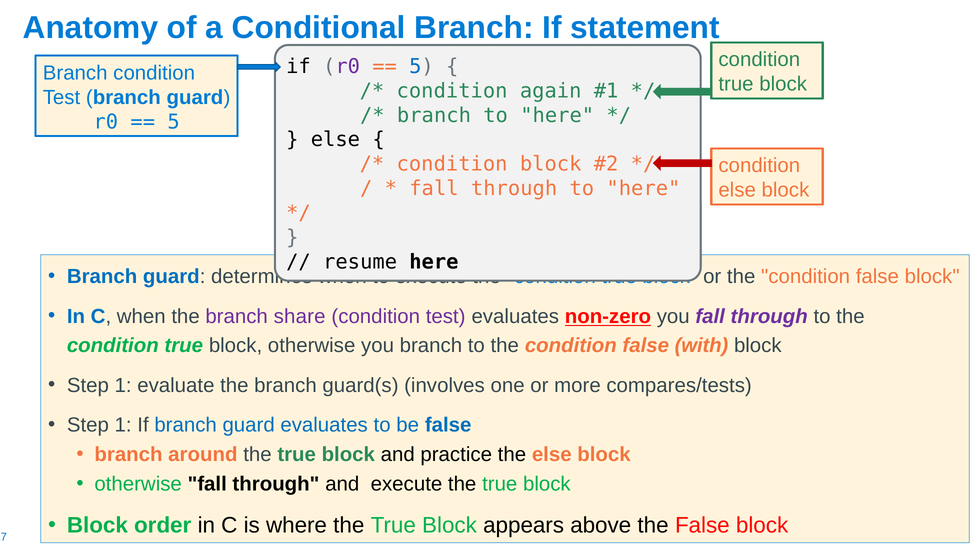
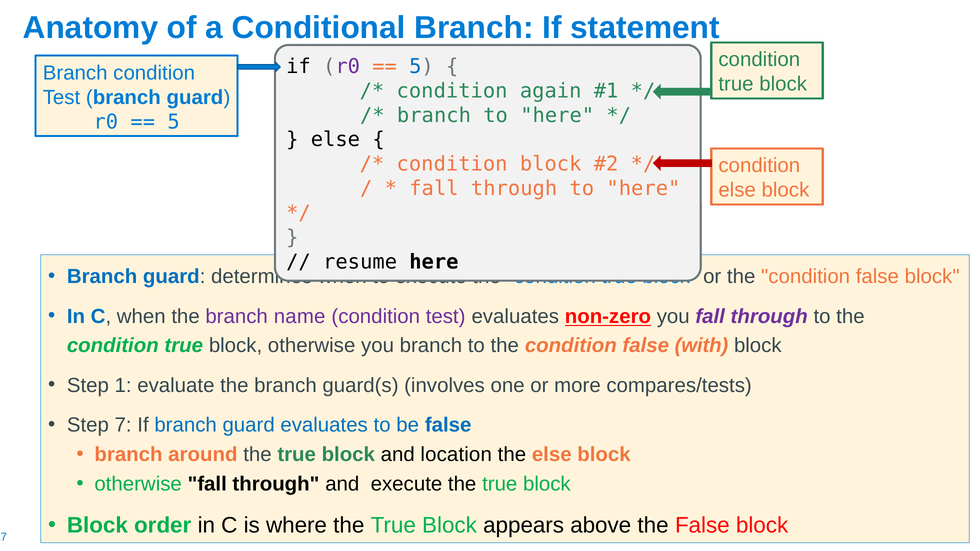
share: share -> name (300, 316)
1: 1 -> 7 (123, 425)
practice: practice -> location (456, 455)
